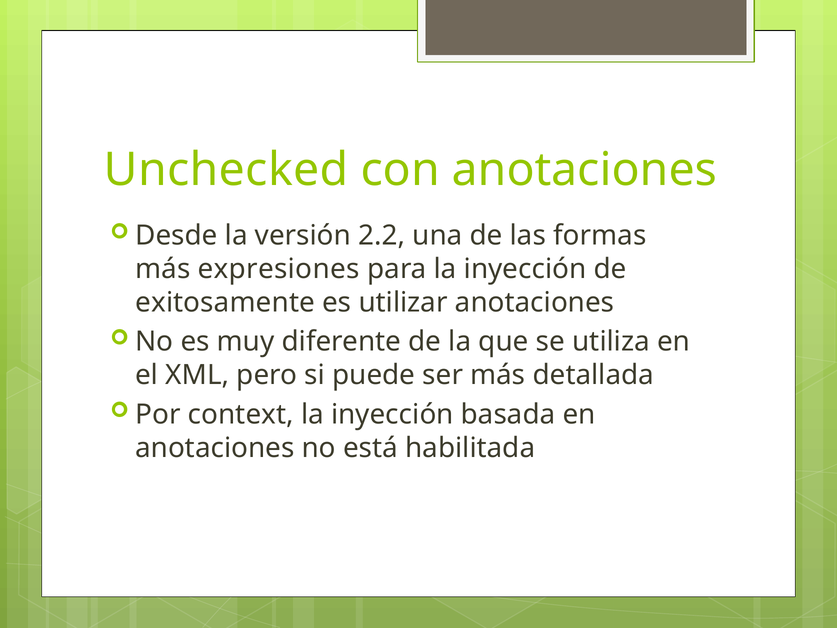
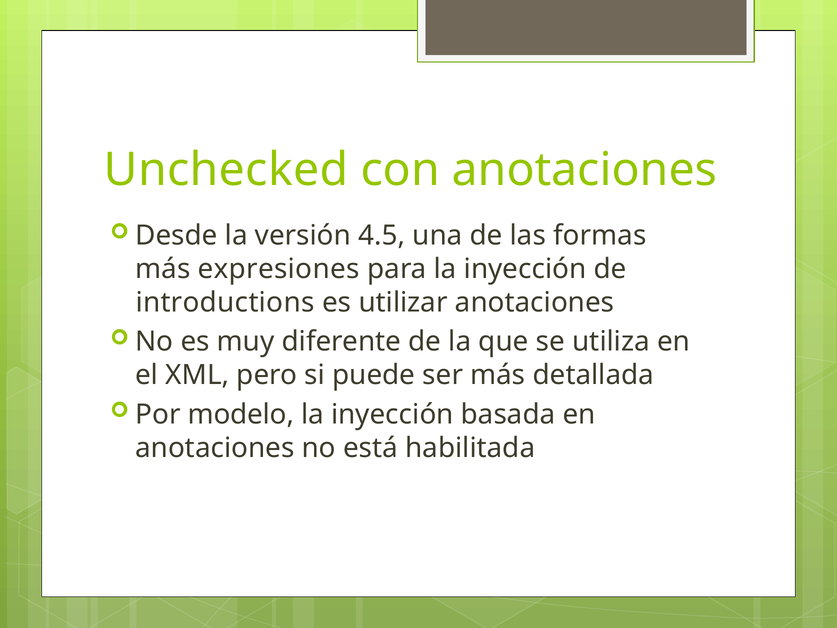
2.2: 2.2 -> 4.5 (382, 236)
exitosamente: exitosamente -> introductions (225, 303)
context: context -> modelo (241, 414)
